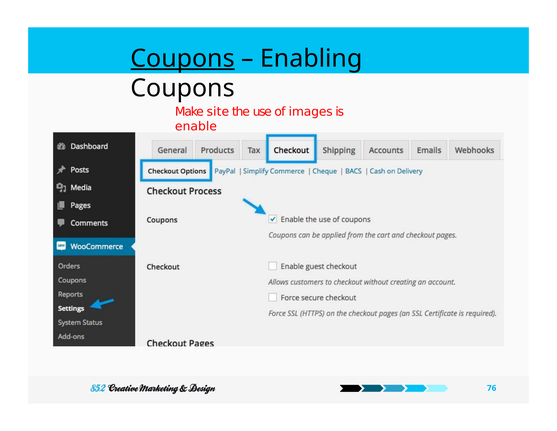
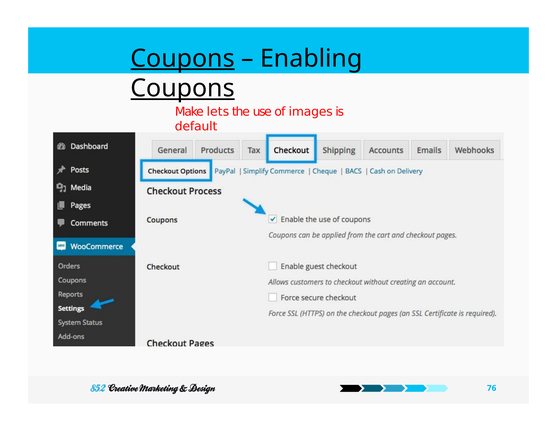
Coupons underline: none -> present (183, 88)
site: site -> lets (218, 112)
enable: enable -> default (196, 126)
